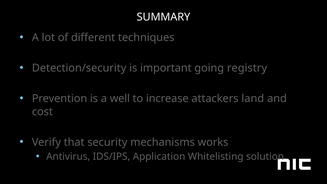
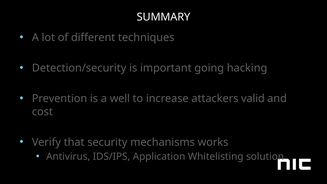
registry: registry -> hacking (247, 68)
land: land -> valid (253, 99)
